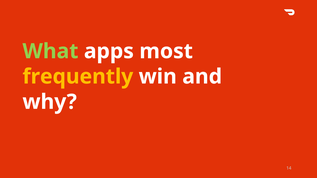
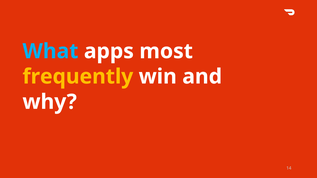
What colour: light green -> light blue (50, 51)
